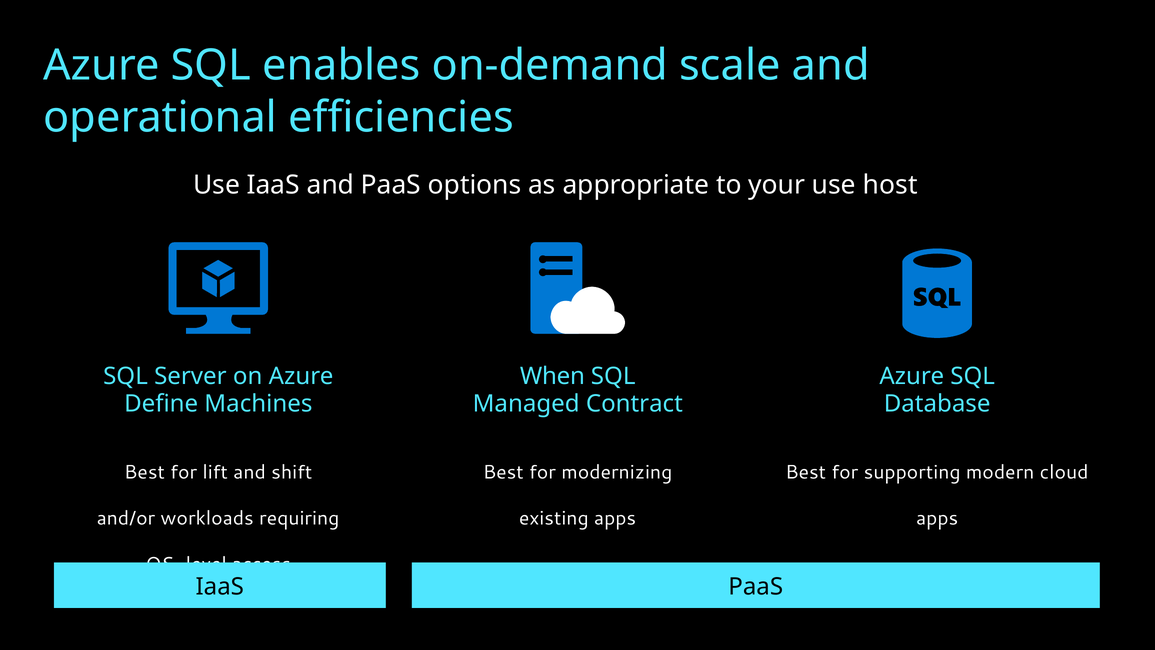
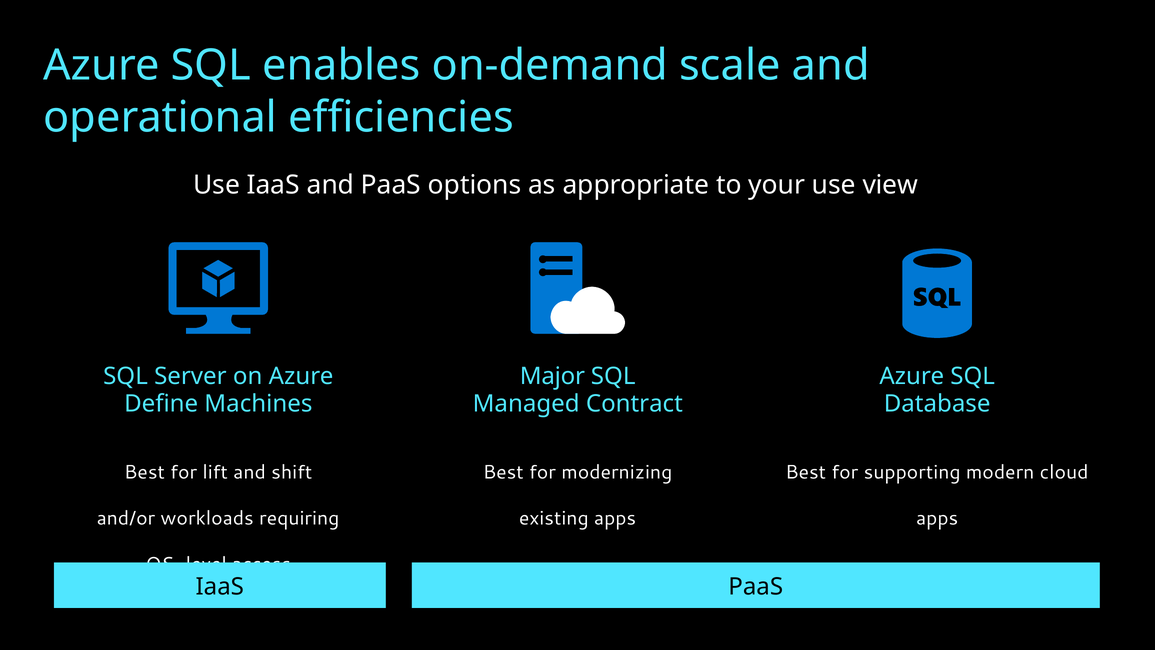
host: host -> view (890, 185)
When: When -> Major (552, 376)
